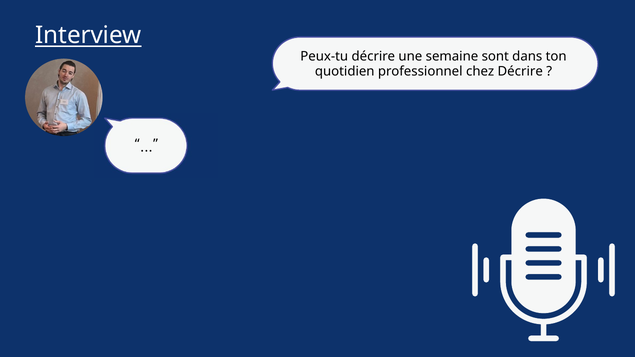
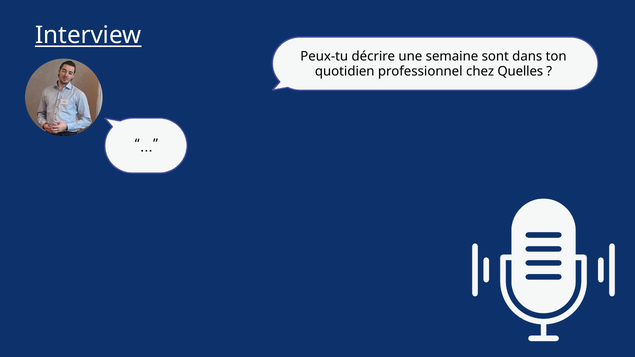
chez Décrire: Décrire -> Quelles (520, 71)
